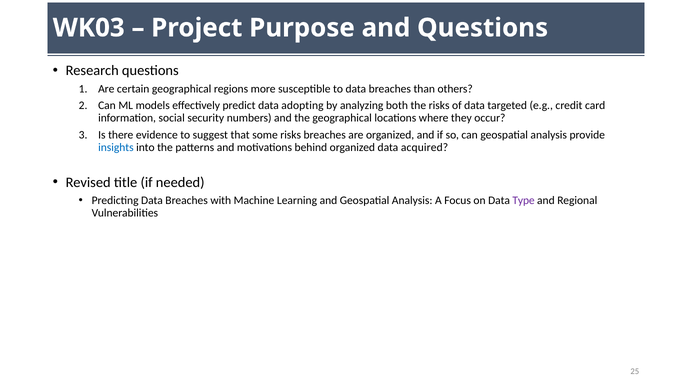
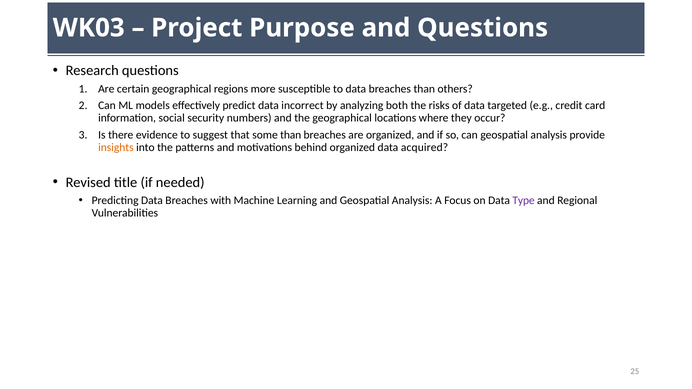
adopting: adopting -> incorrect (302, 106)
some risks: risks -> than (291, 135)
insights colour: blue -> orange (116, 147)
